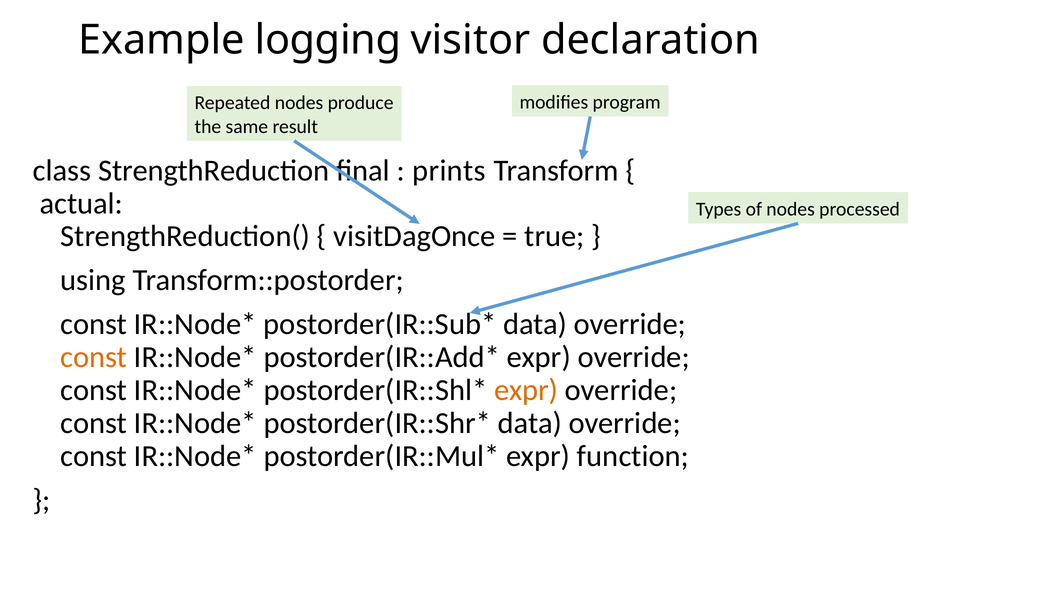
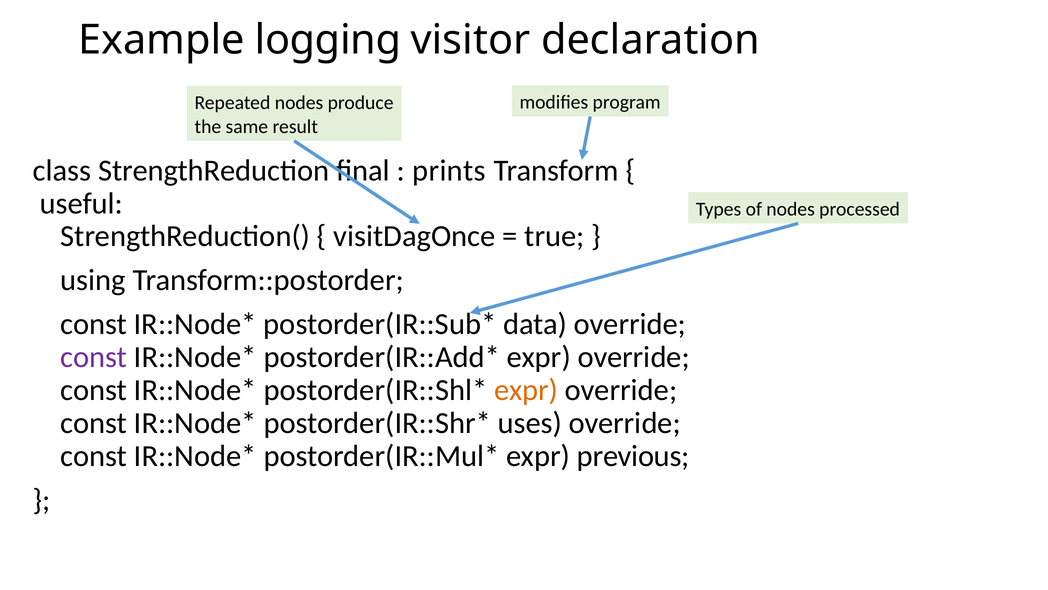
actual: actual -> useful (81, 203)
const colour: orange -> purple (94, 357)
data: data -> uses (530, 423)
function: function -> previous (633, 456)
